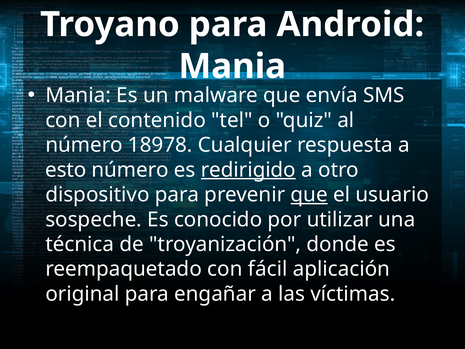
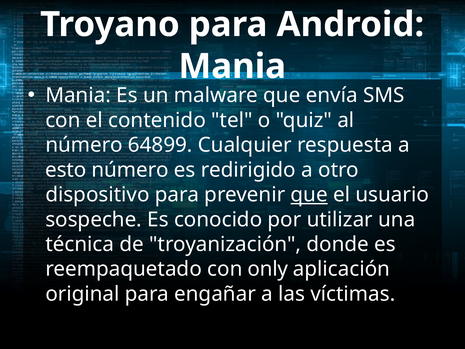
18978: 18978 -> 64899 (160, 145)
redirigido underline: present -> none (248, 170)
fácil: fácil -> only (268, 269)
